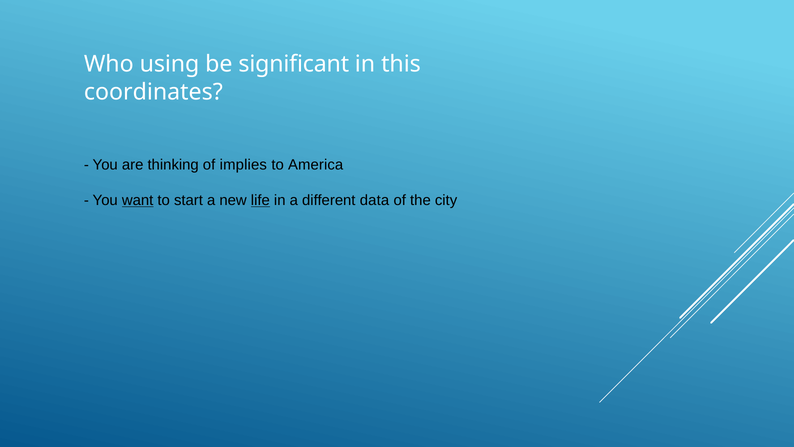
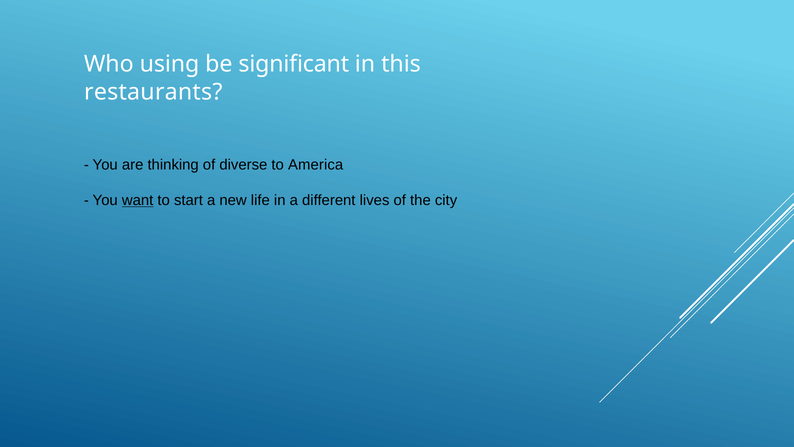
coordinates: coordinates -> restaurants (153, 92)
implies: implies -> diverse (243, 164)
life underline: present -> none (260, 200)
data: data -> lives (375, 200)
